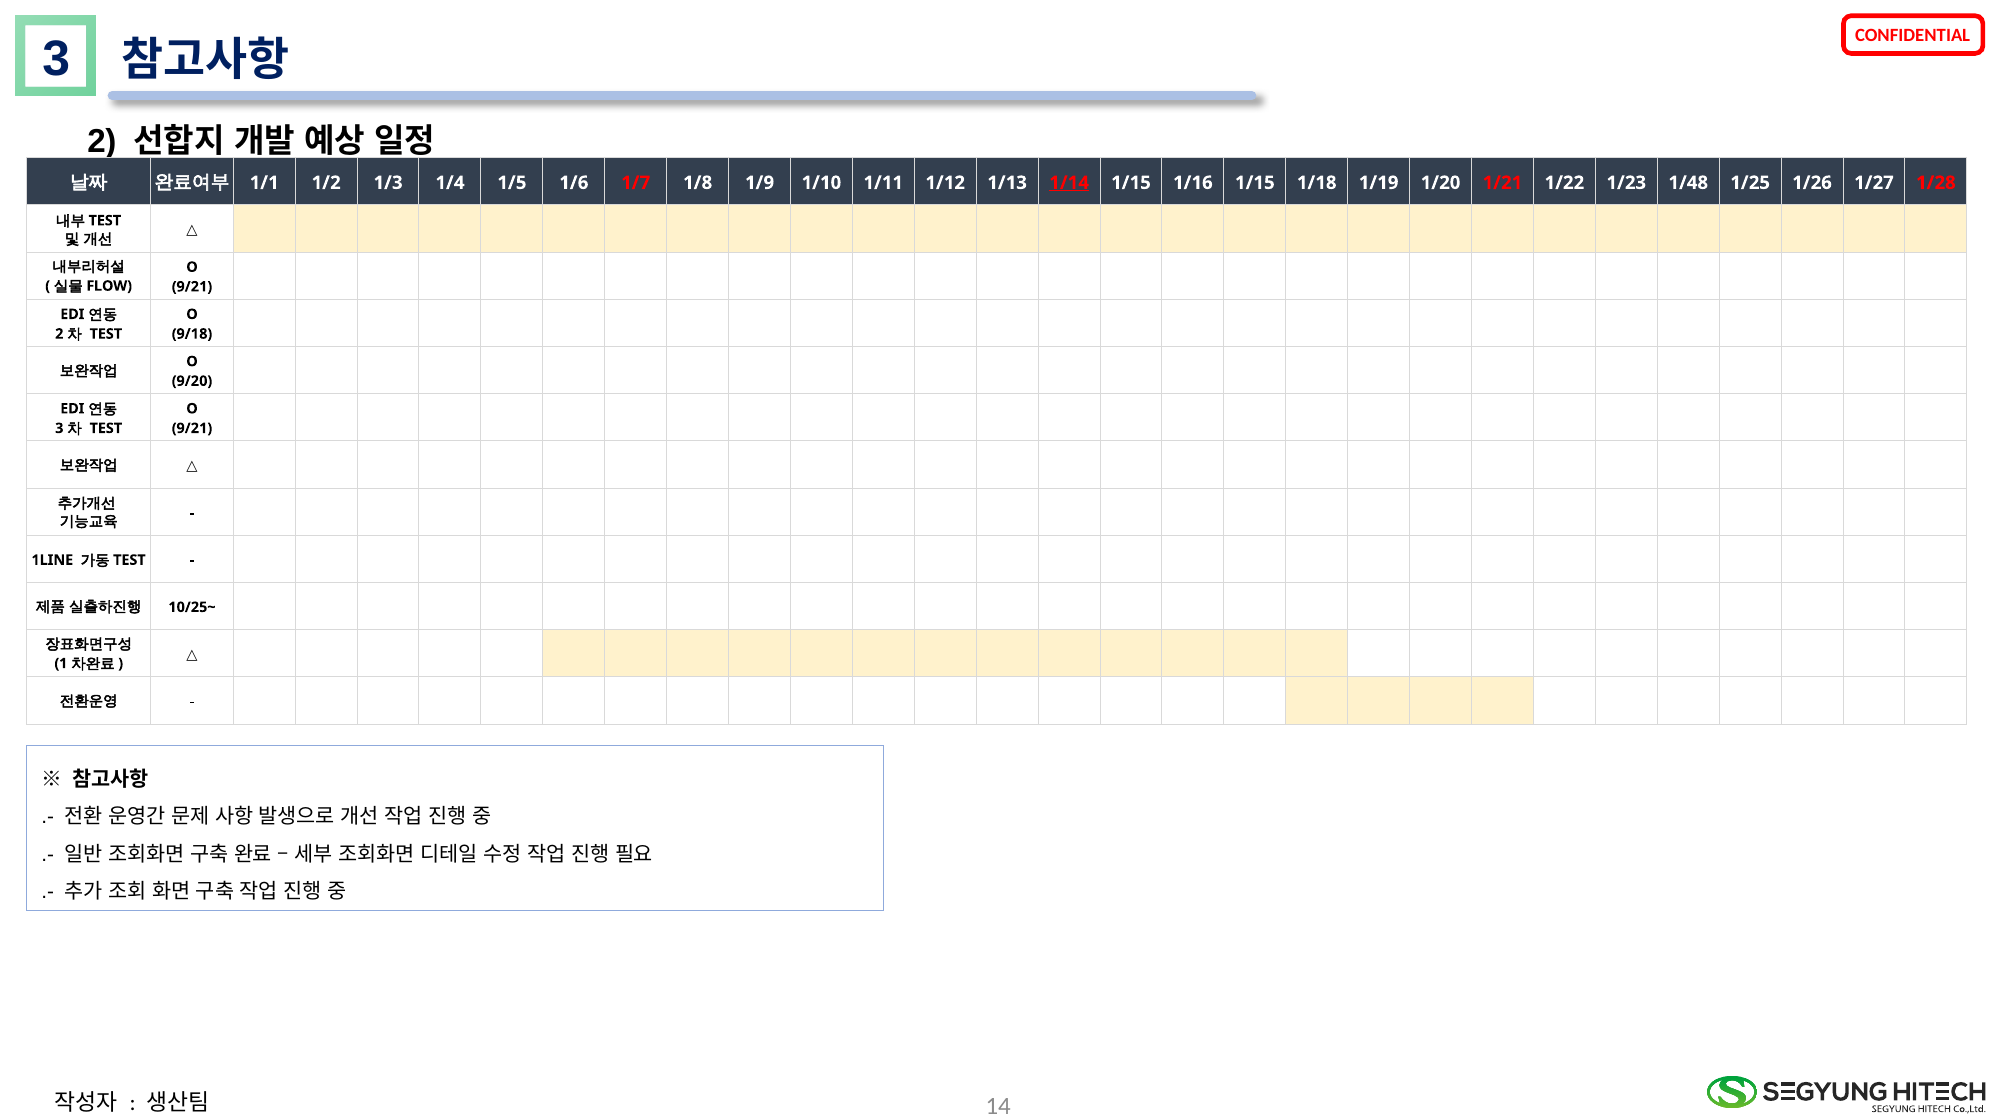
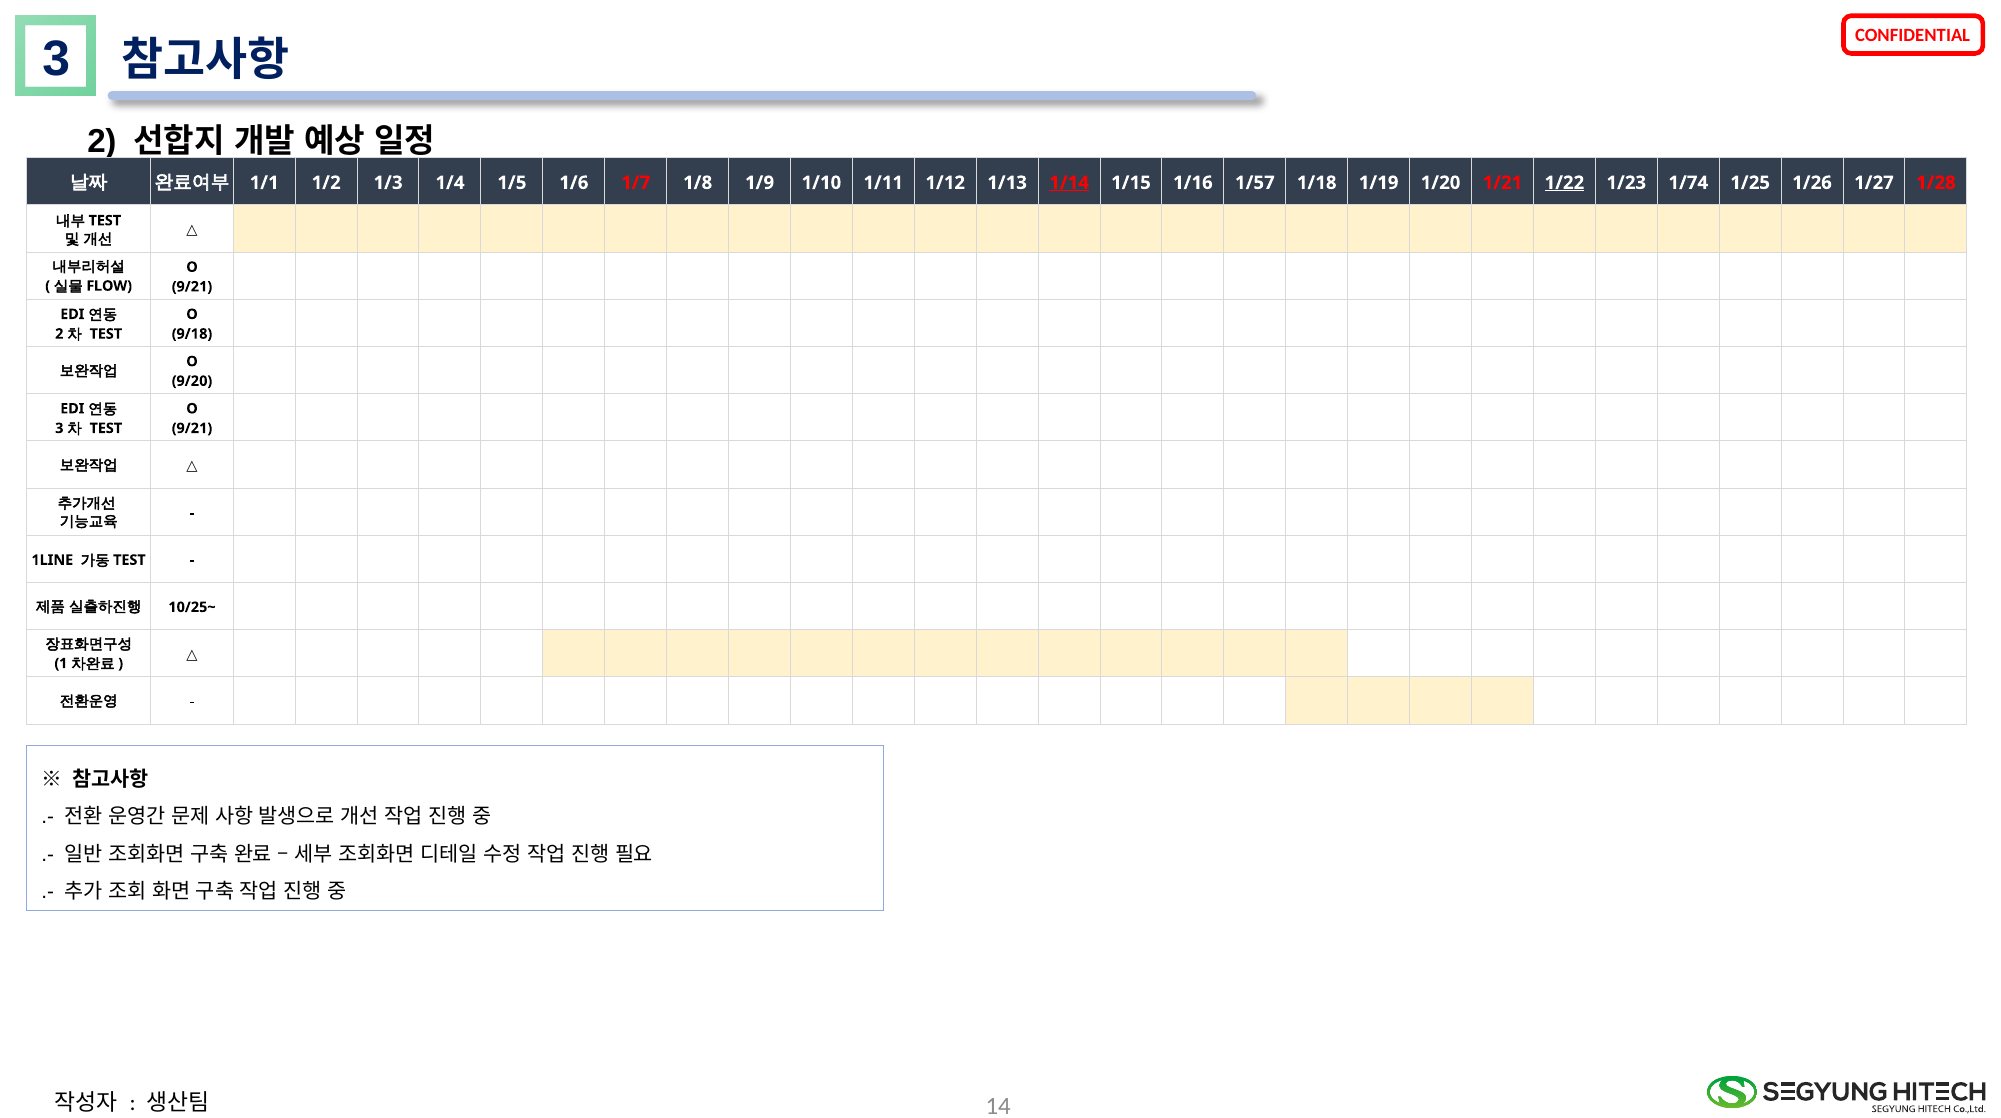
1/16 1/15: 1/15 -> 1/57 (1255, 183)
1/22 underline: none -> present (1564, 183)
1/48: 1/48 -> 1/74 (1688, 183)
